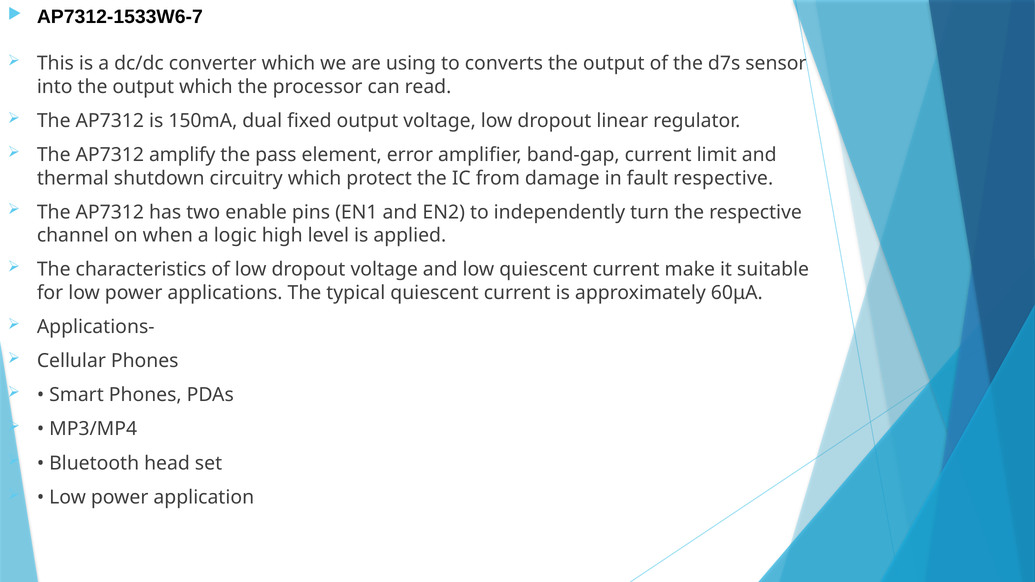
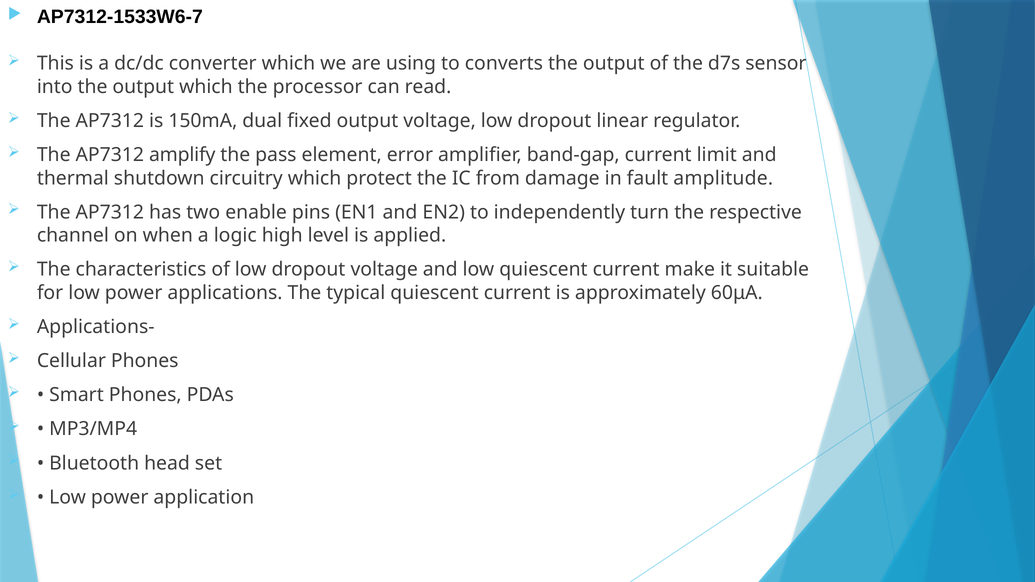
fault respective: respective -> amplitude (723, 178)
